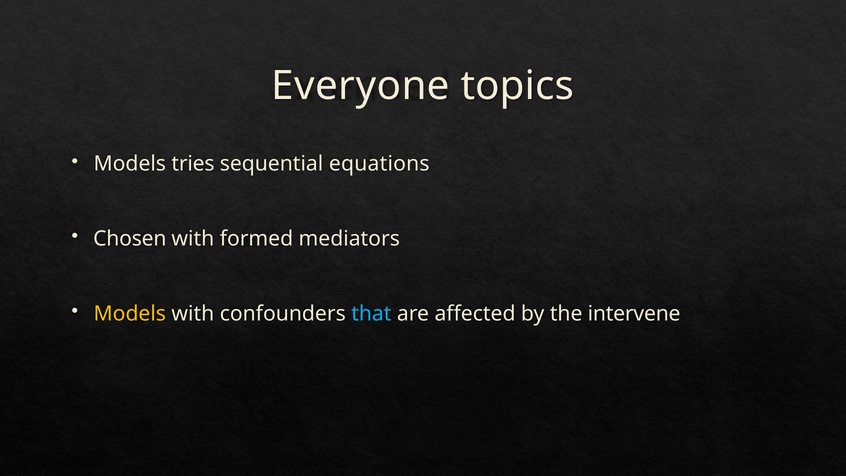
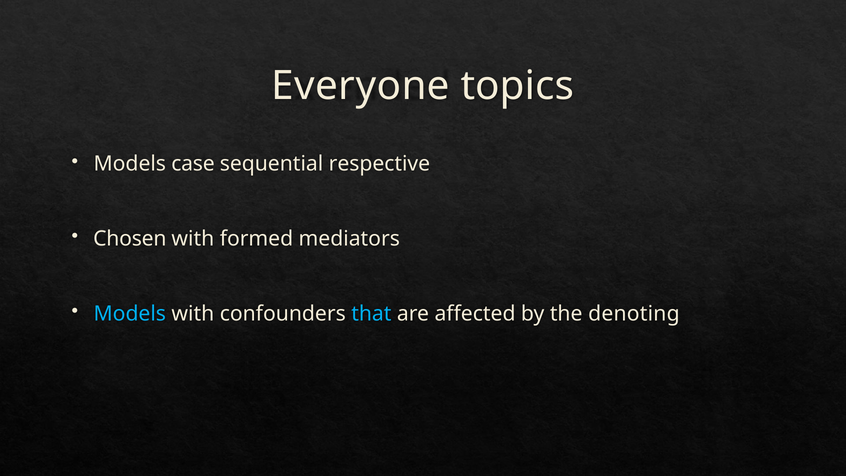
tries: tries -> case (193, 164)
equations: equations -> respective (379, 164)
Models colour: yellow -> light blue (130, 314)
intervene: intervene -> denoting (634, 314)
